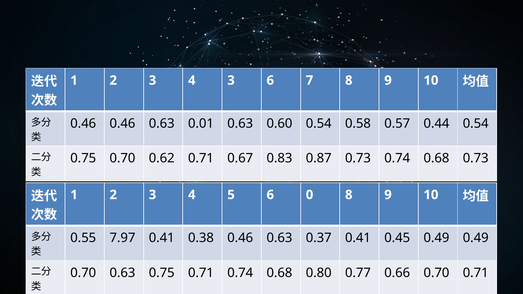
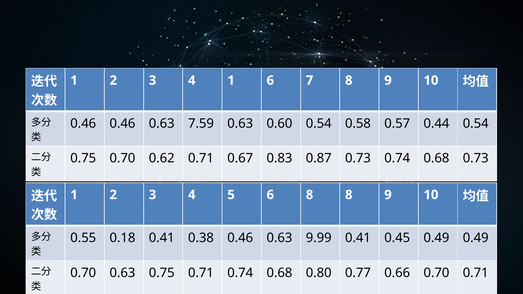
4 3: 3 -> 1 (231, 80)
0.01: 0.01 -> 7.59 (201, 124)
6 0: 0 -> 8 (310, 195)
7.97: 7.97 -> 0.18 (122, 238)
0.37: 0.37 -> 9.99 (319, 238)
